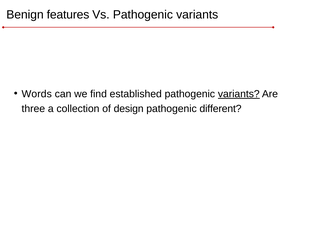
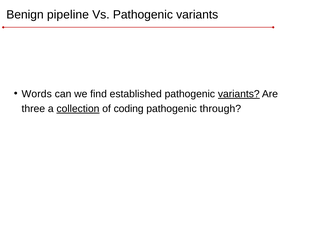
features: features -> pipeline (68, 15)
collection underline: none -> present (78, 109)
design: design -> coding (129, 109)
different: different -> through (220, 109)
